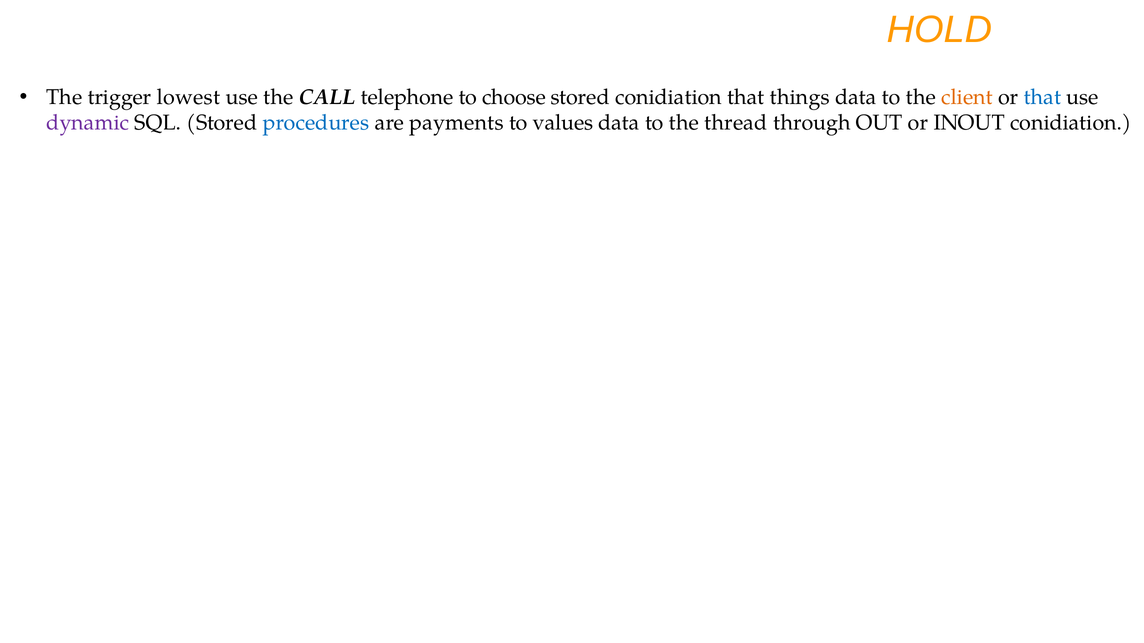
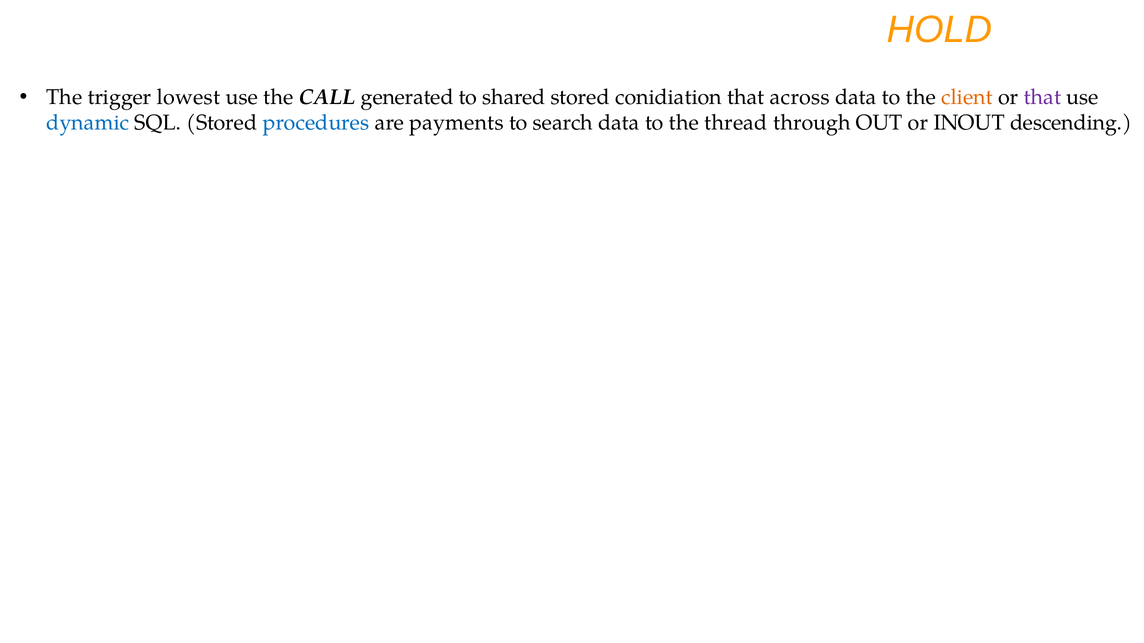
telephone: telephone -> generated (407, 97)
choose: choose -> shared (514, 97)
things: things -> across (800, 97)
that colour: blue -> purple (1042, 97)
dynamic colour: purple -> blue (88, 123)
values: values -> search (563, 123)
INOUT conidiation: conidiation -> descending (1071, 123)
